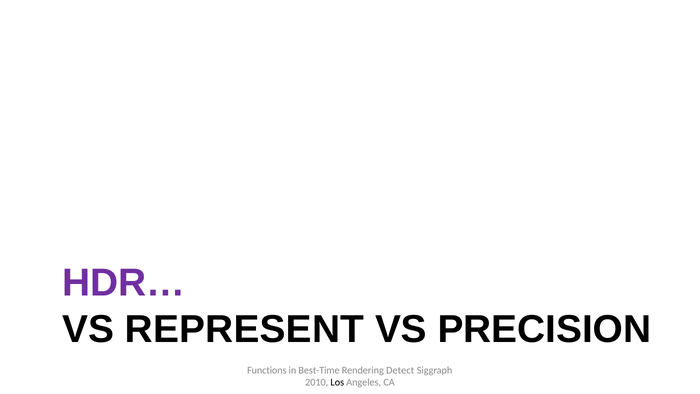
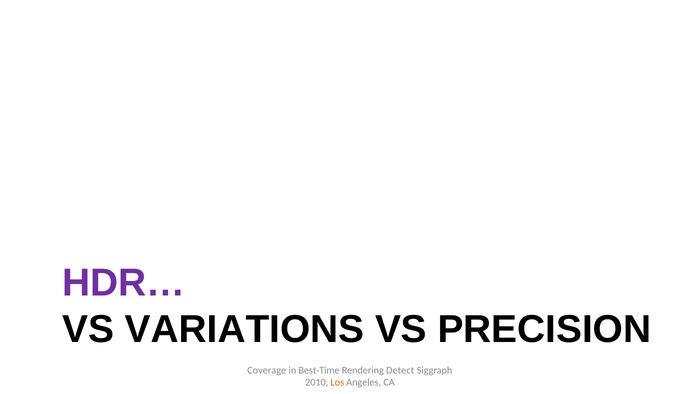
REPRESENT: REPRESENT -> VARIATIONS (245, 329)
Functions: Functions -> Coverage (267, 370)
Los colour: black -> orange (337, 382)
